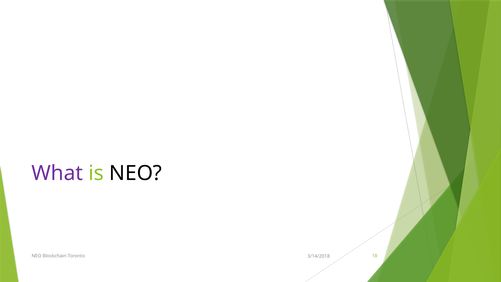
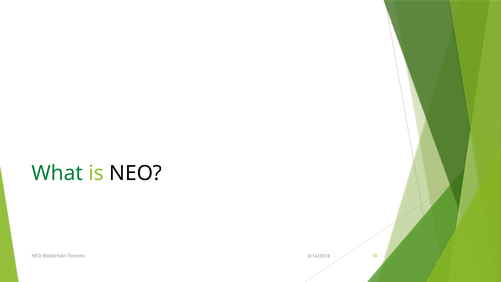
What colour: purple -> green (57, 173)
